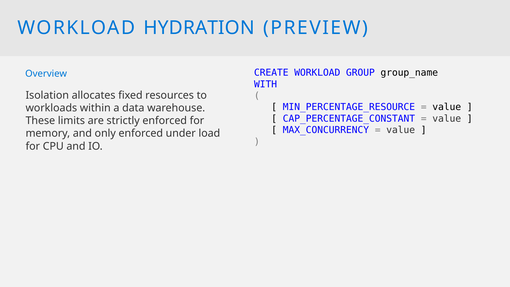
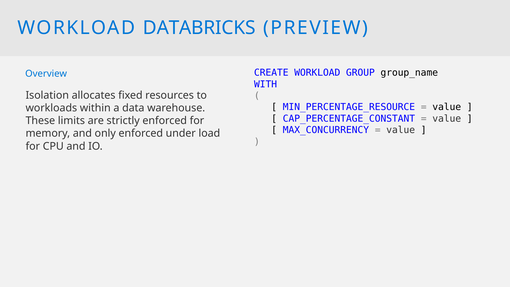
HYDRATION: HYDRATION -> DATABRICKS (199, 28)
